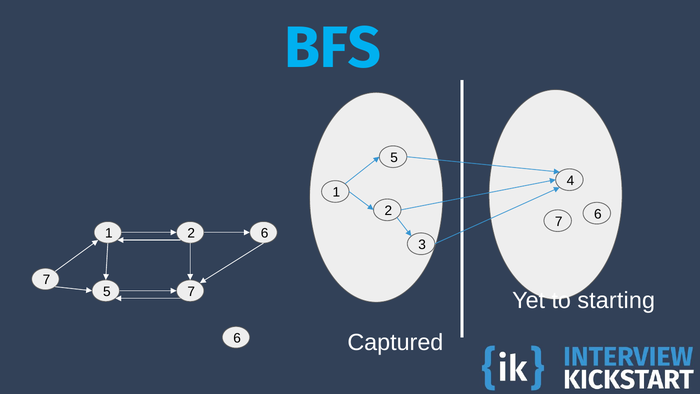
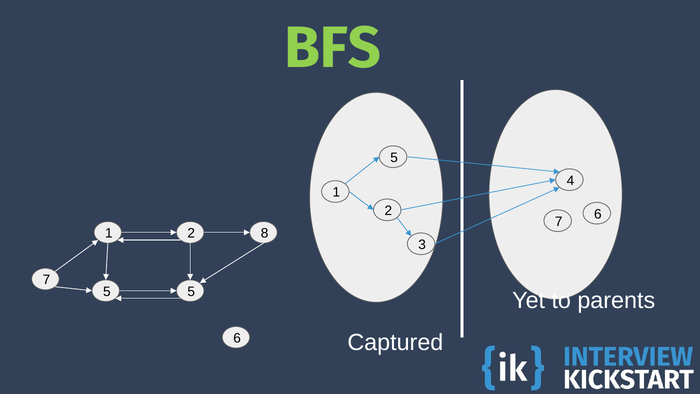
BFS colour: light blue -> light green (333, 48)
2 6: 6 -> 8 (265, 233)
5 7: 7 -> 5 (191, 291)
starting: starting -> parents (616, 300)
